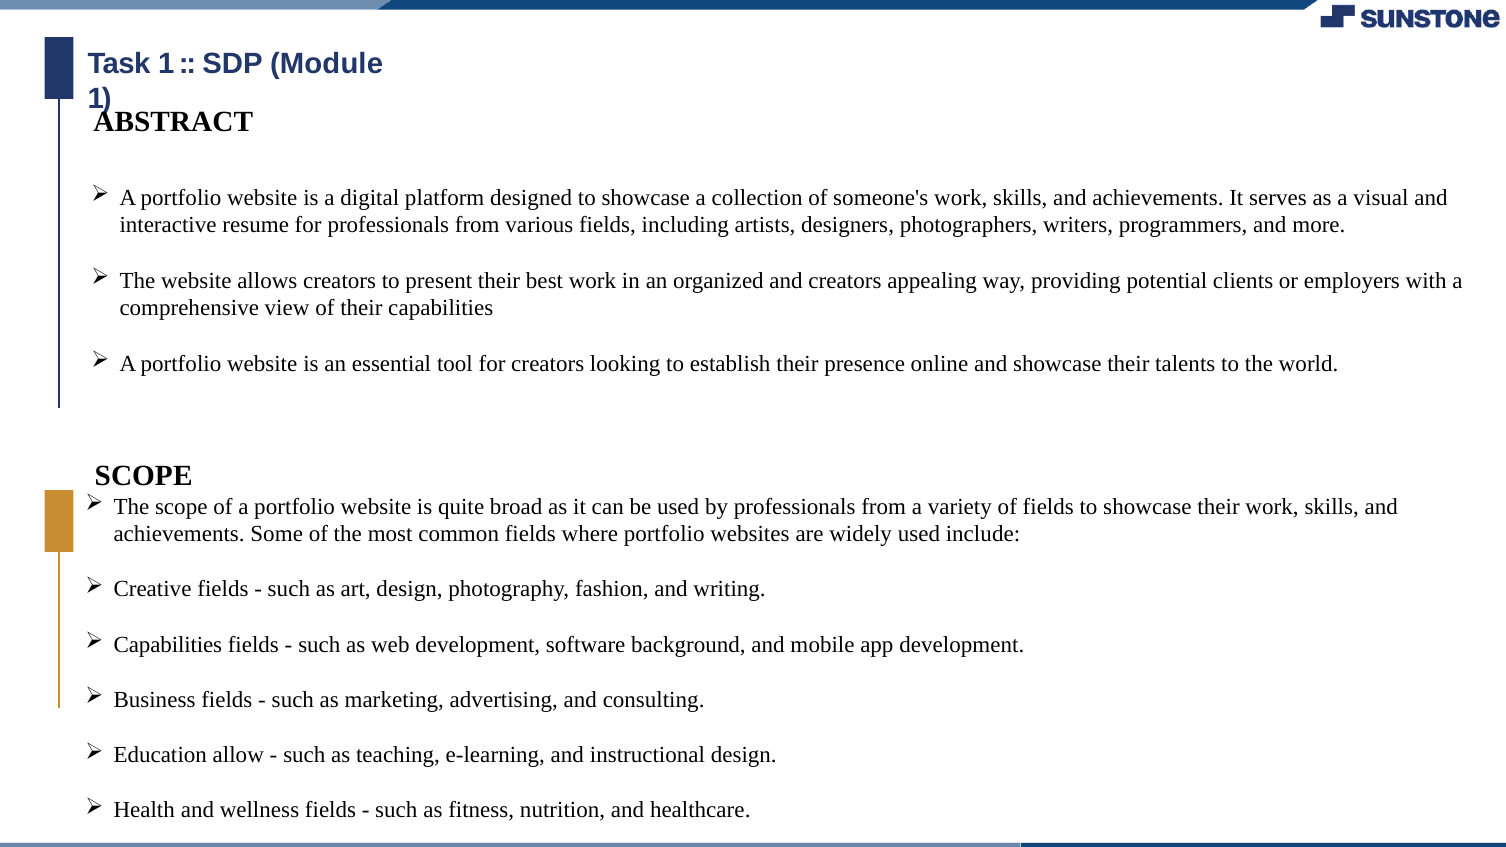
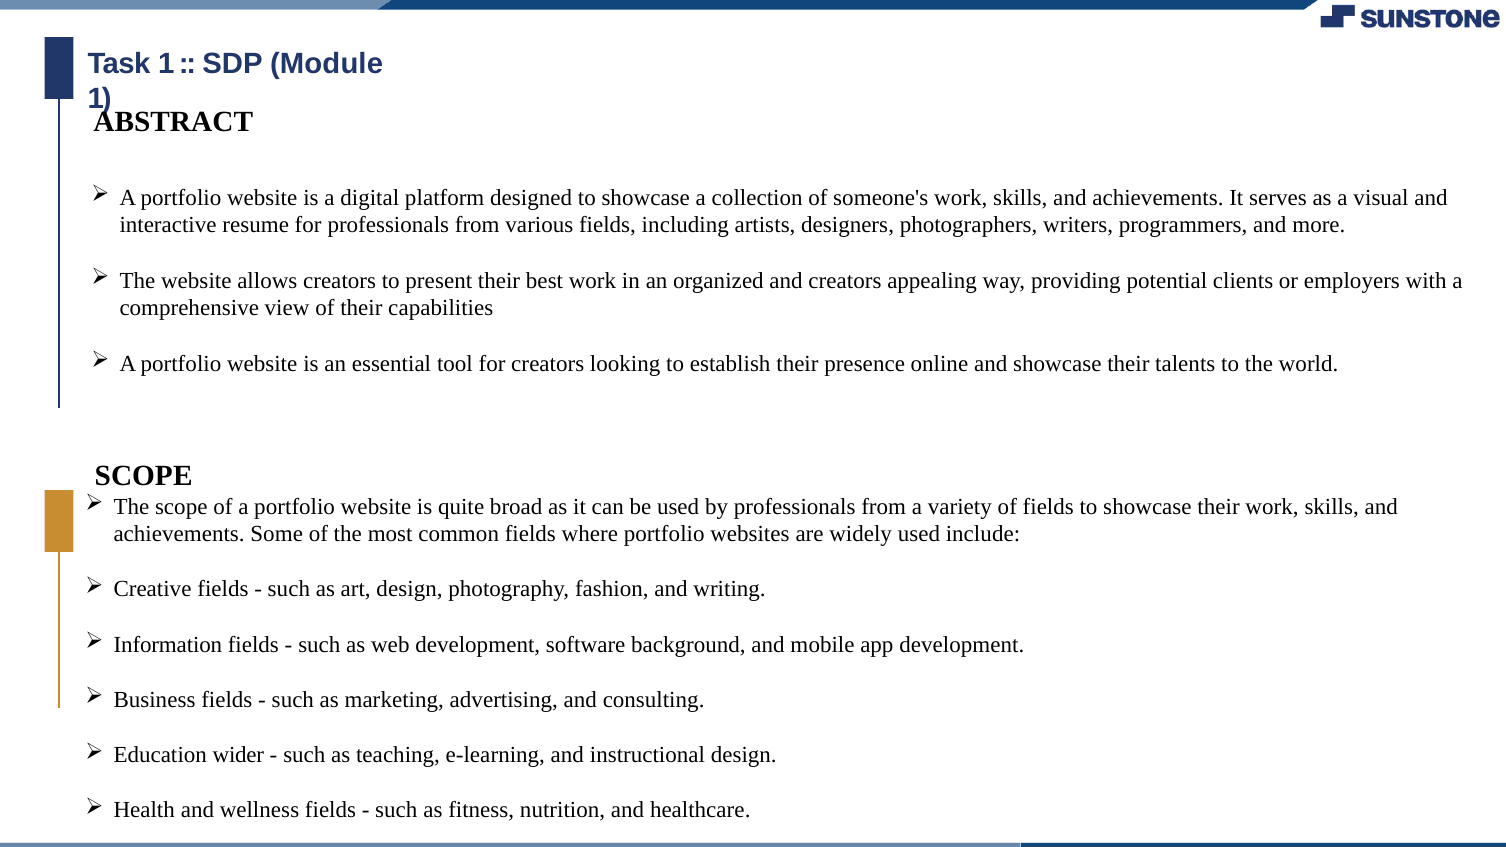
Capabilities: Capabilities -> Information (168, 645)
allow: allow -> wider (238, 755)
